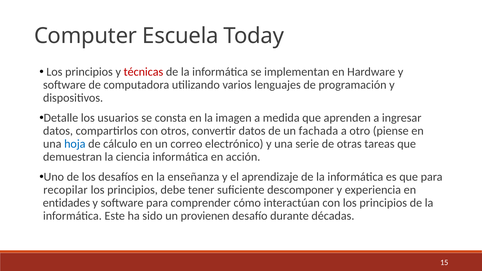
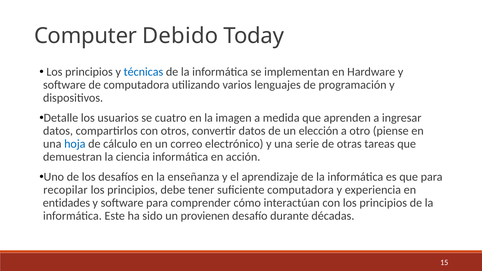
Escuela: Escuela -> Debido (180, 36)
técnicas colour: red -> blue (143, 72)
consta: consta -> cuatro (171, 118)
fachada: fachada -> elección (319, 131)
suficiente descomponer: descomponer -> computadora (301, 190)
